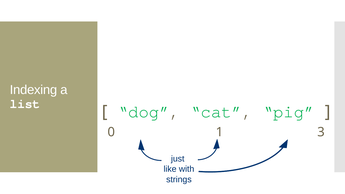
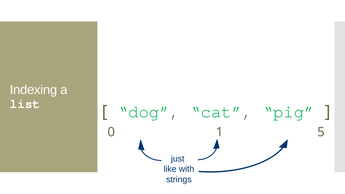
3: 3 -> 5 (321, 132)
